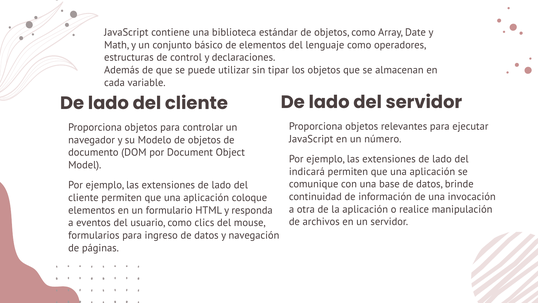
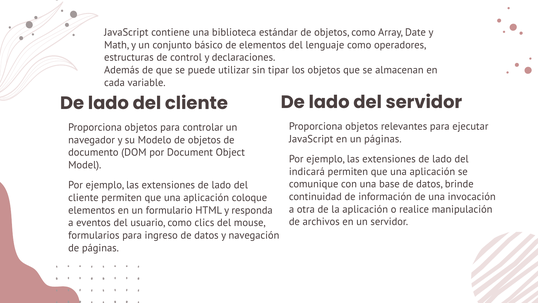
un número: número -> páginas (383, 139)
